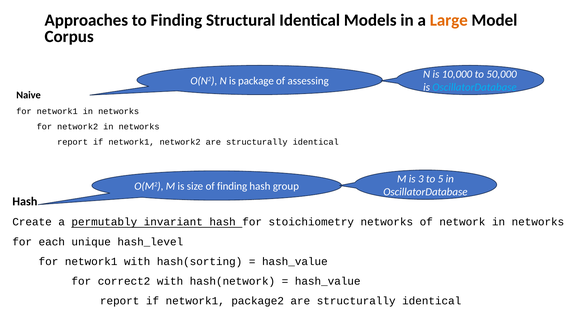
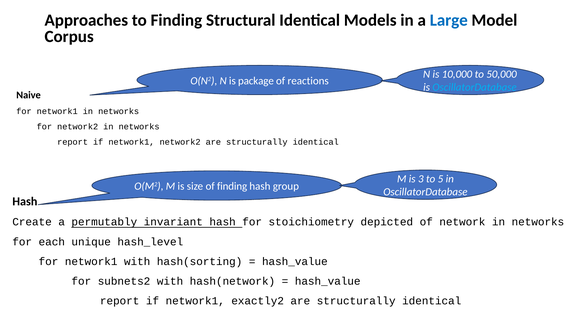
Large colour: orange -> blue (449, 20)
assessing: assessing -> reactions (308, 81)
stoichiometry networks: networks -> depicted (387, 222)
correct2: correct2 -> subnets2 (124, 281)
package2: package2 -> exactly2 (258, 301)
